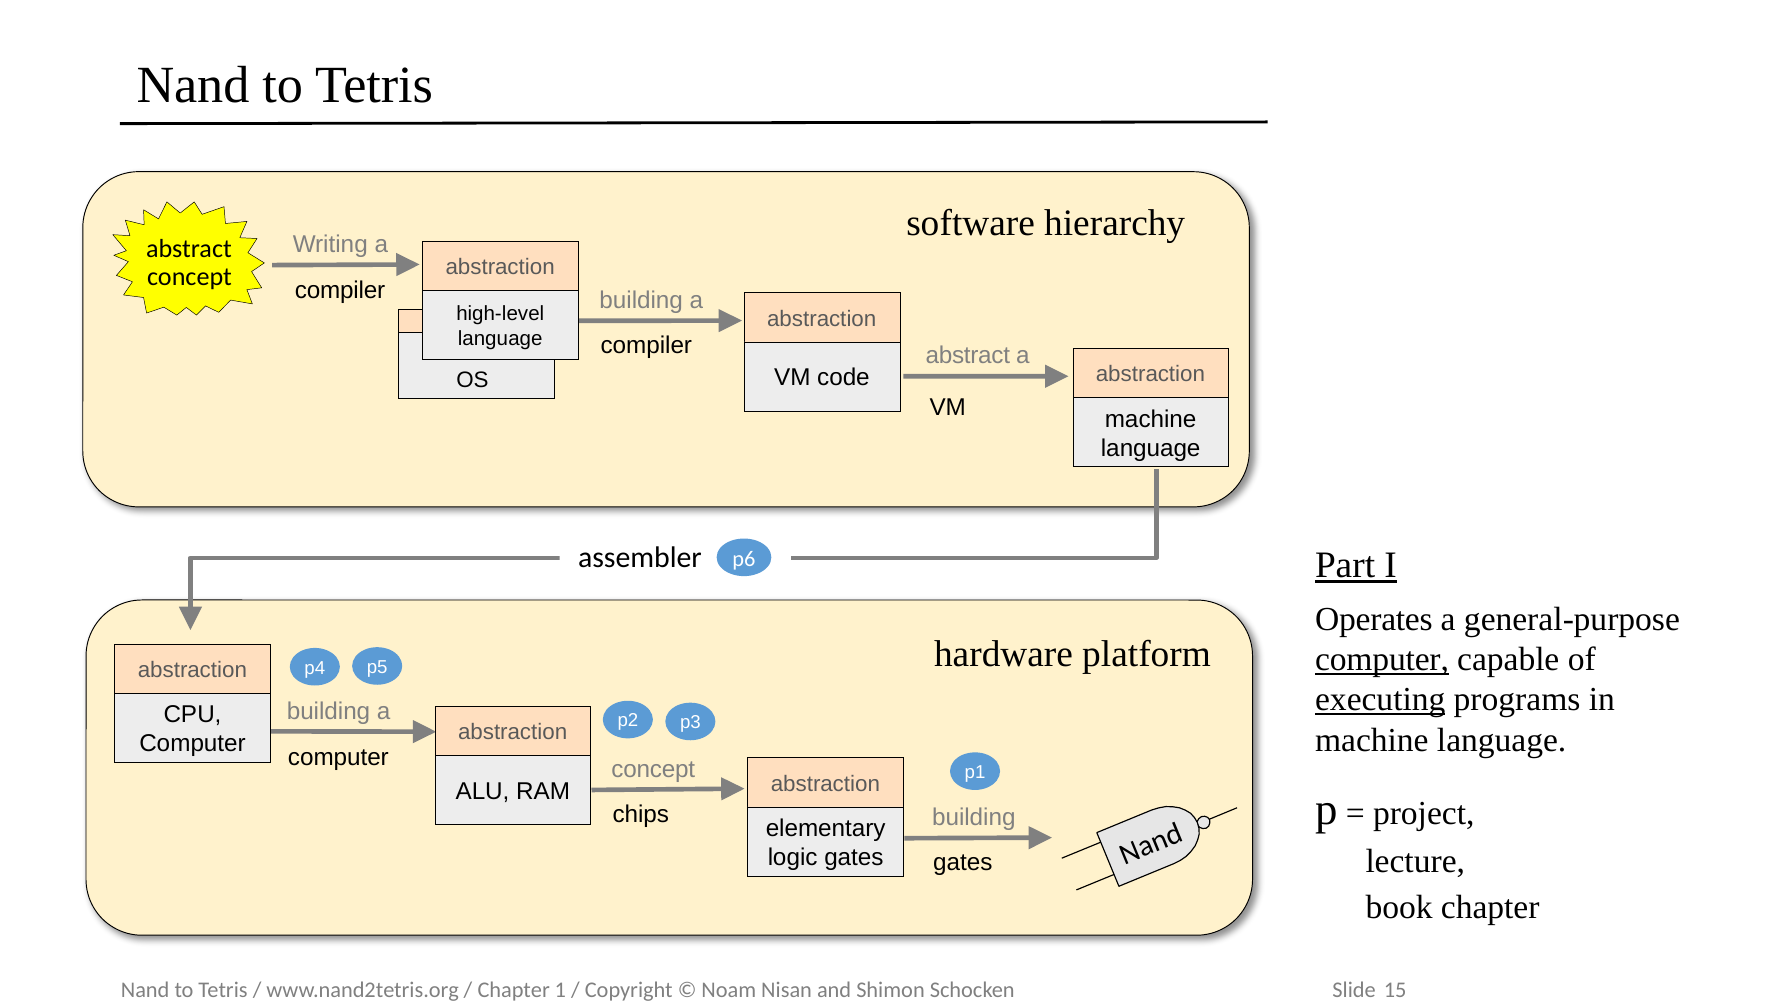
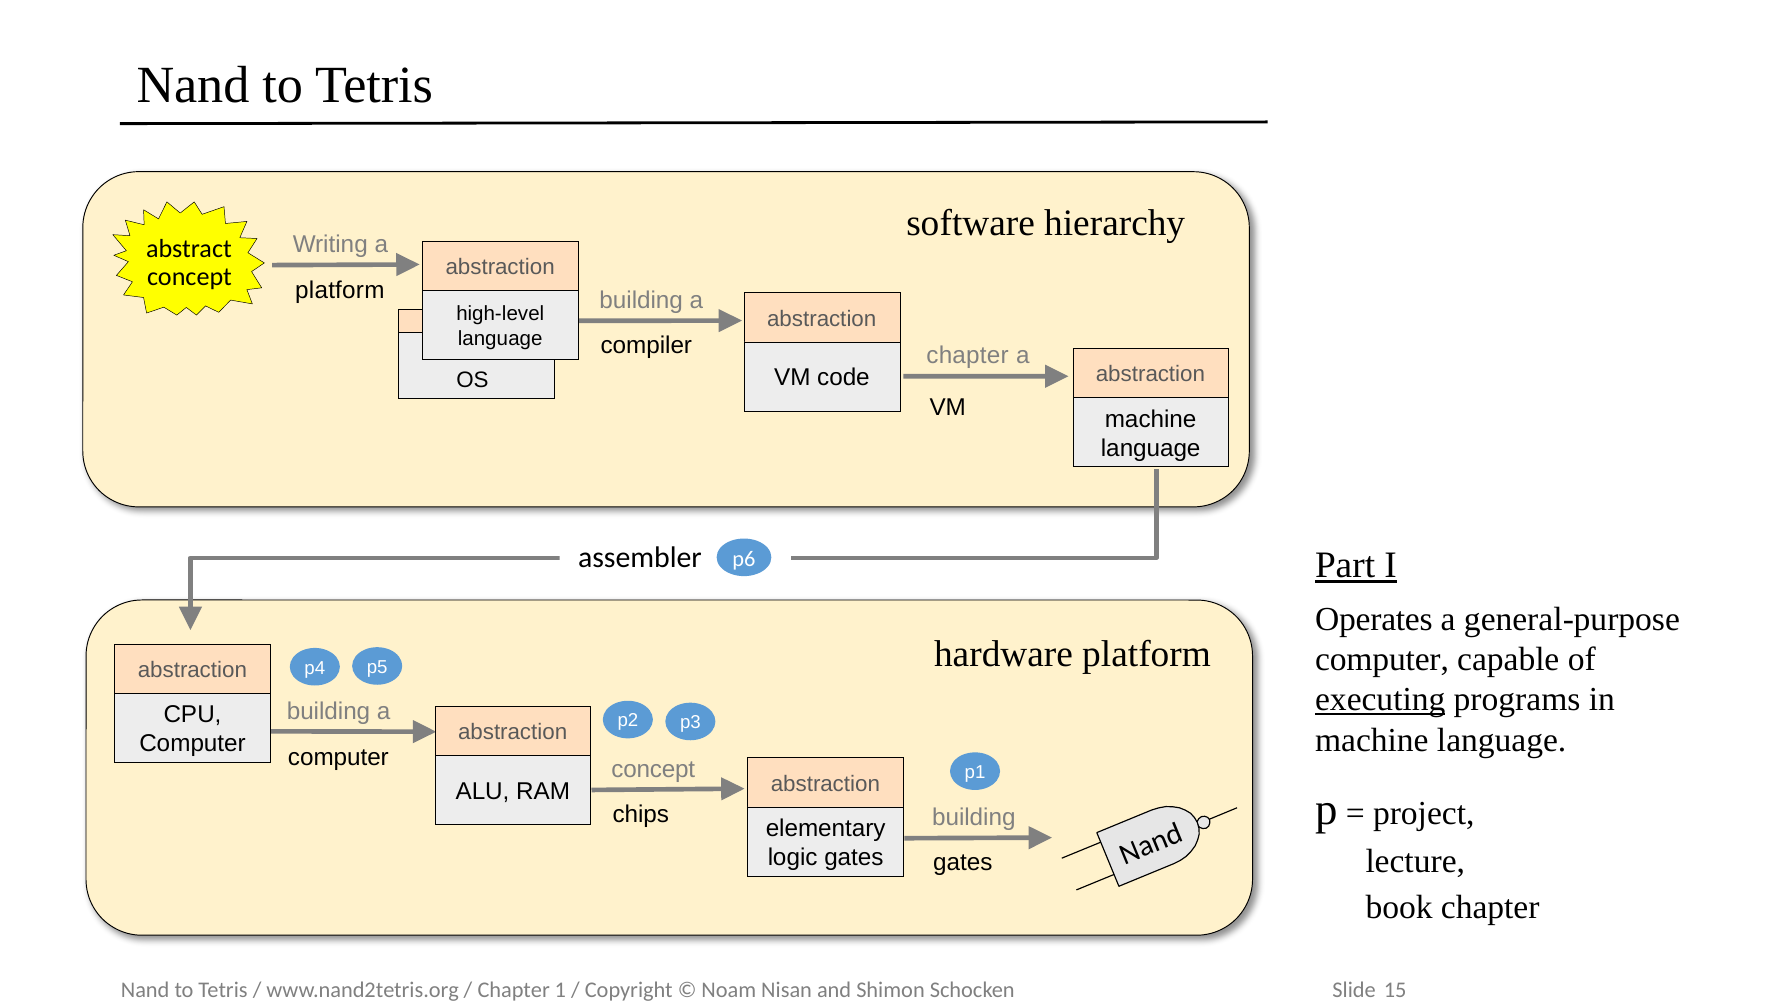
compiler: compiler -> platform (340, 290)
abstract: abstract -> chapter (968, 356)
computer underline: present -> none (1382, 660)
